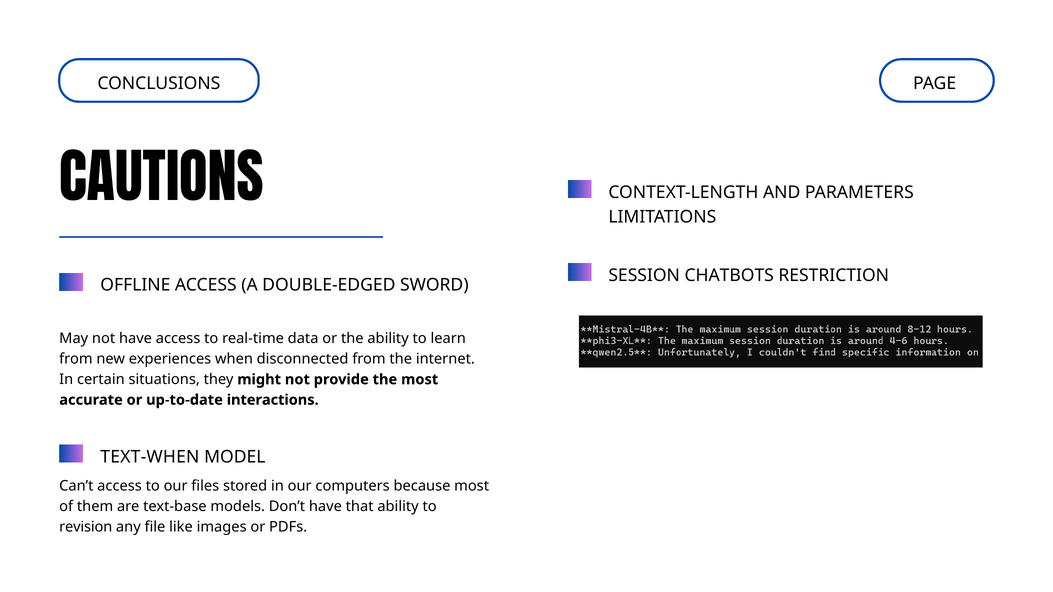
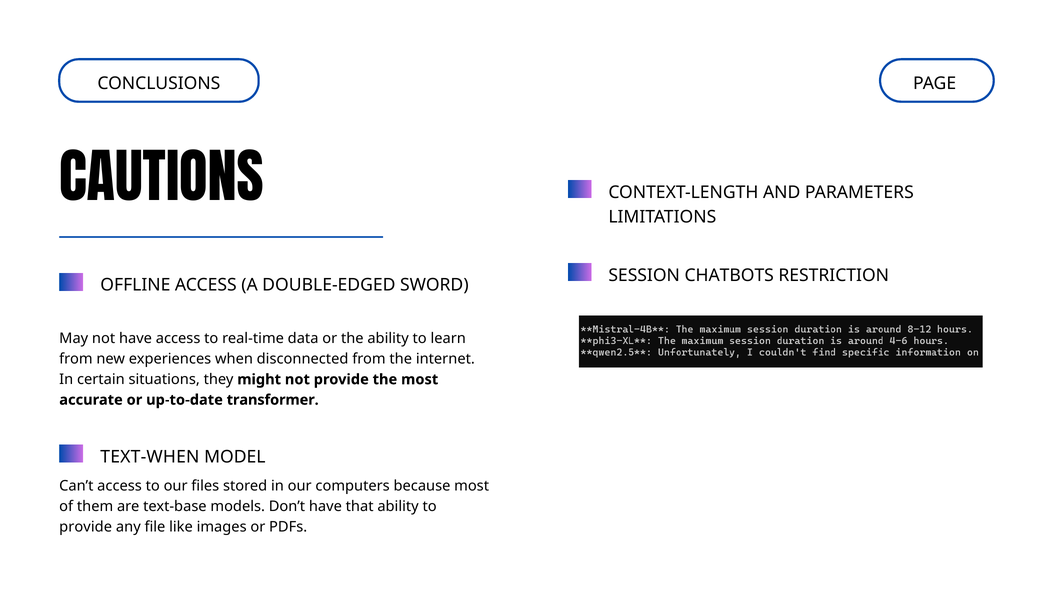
interactions: interactions -> transformer (273, 400)
revision: revision -> provide (86, 527)
